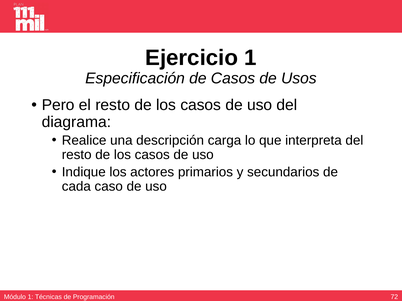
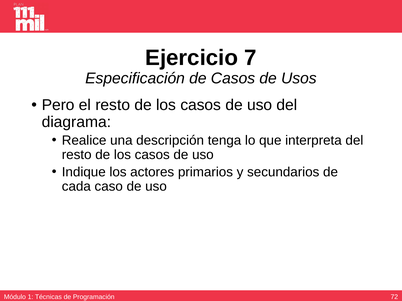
Ejercicio 1: 1 -> 7 (251, 58)
carga: carga -> tenga (225, 141)
